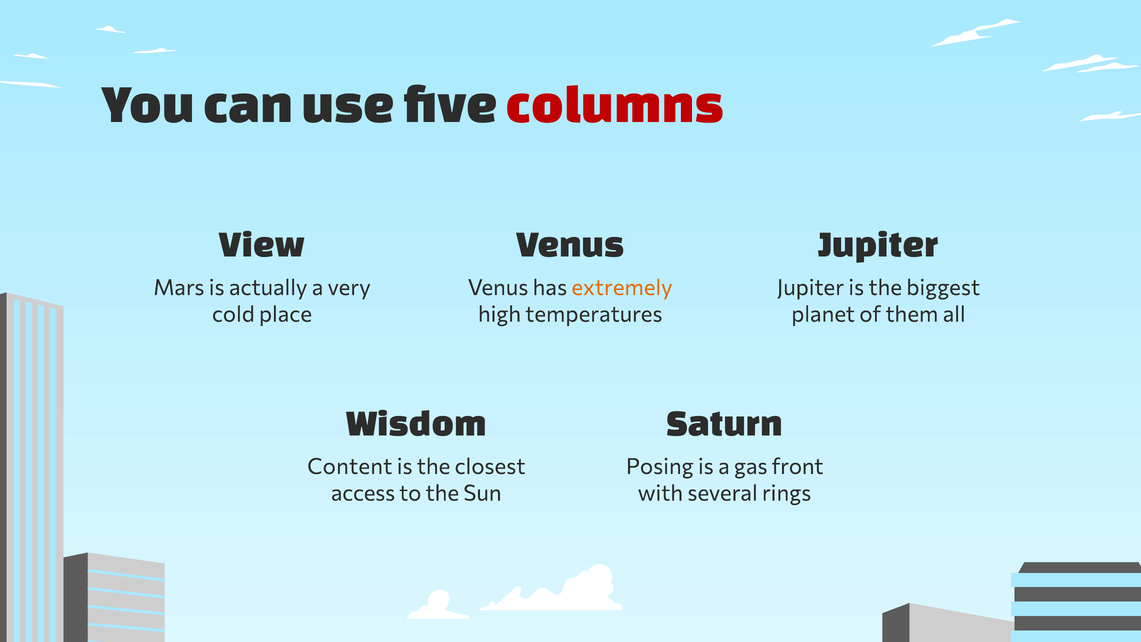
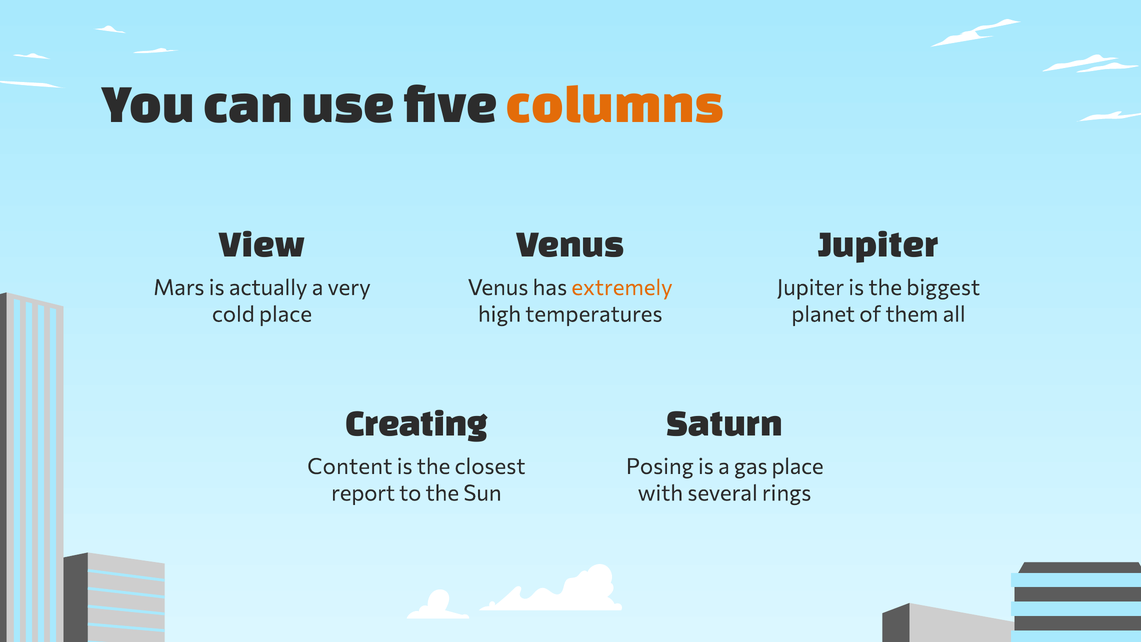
columns colour: red -> orange (615, 104)
Wisdom: Wisdom -> Creating (417, 423)
gas front: front -> place (798, 467)
access: access -> report (363, 493)
